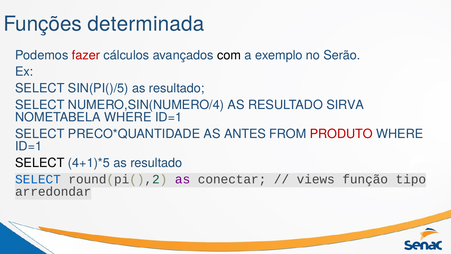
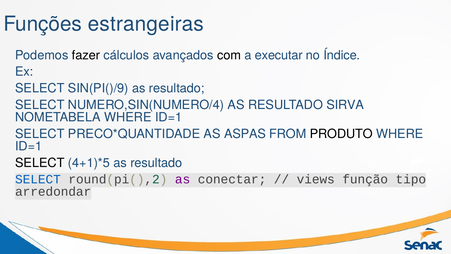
determinada: determinada -> estrangeiras (146, 24)
fazer colour: red -> black (86, 55)
exemplo: exemplo -> executar (279, 55)
Serão: Serão -> Índice (342, 55)
SIN(PI()/5: SIN(PI()/5 -> SIN(PI()/9 (98, 88)
ANTES: ANTES -> ASPAS (245, 134)
PRODUTO colour: red -> black (341, 134)
